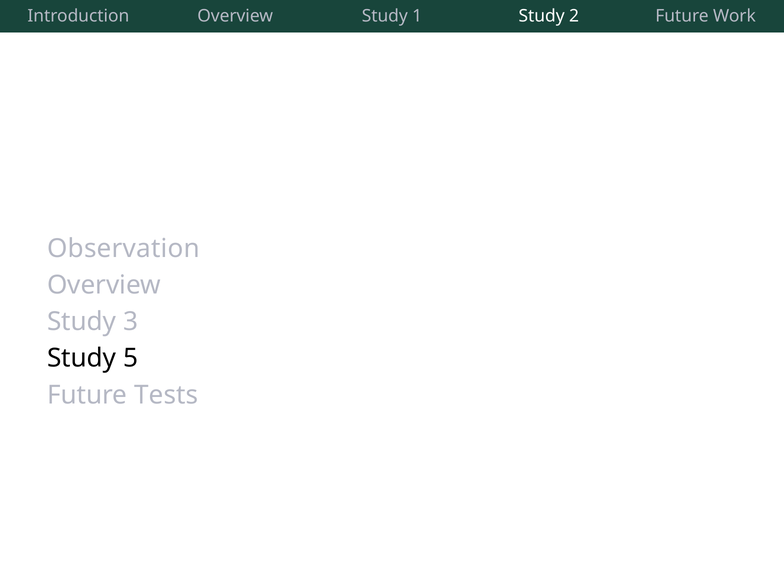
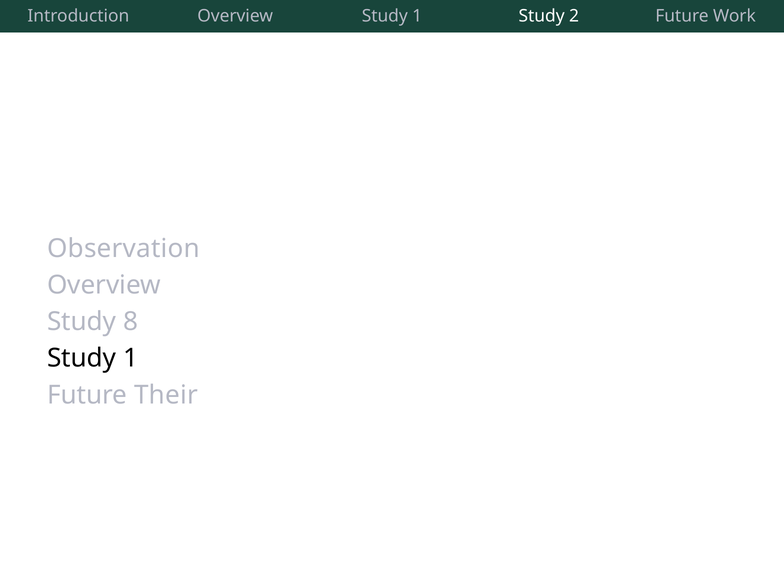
3: 3 -> 8 (131, 322)
5: 5 -> 1 (131, 358)
Tests: Tests -> Their (166, 395)
